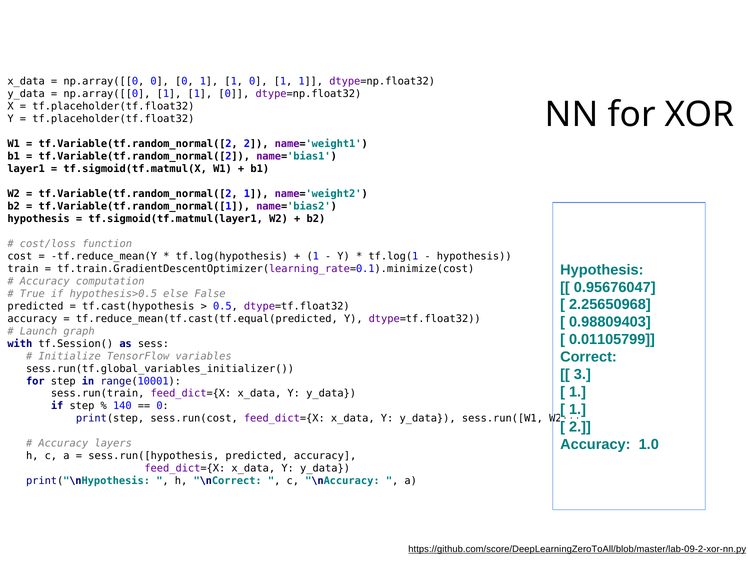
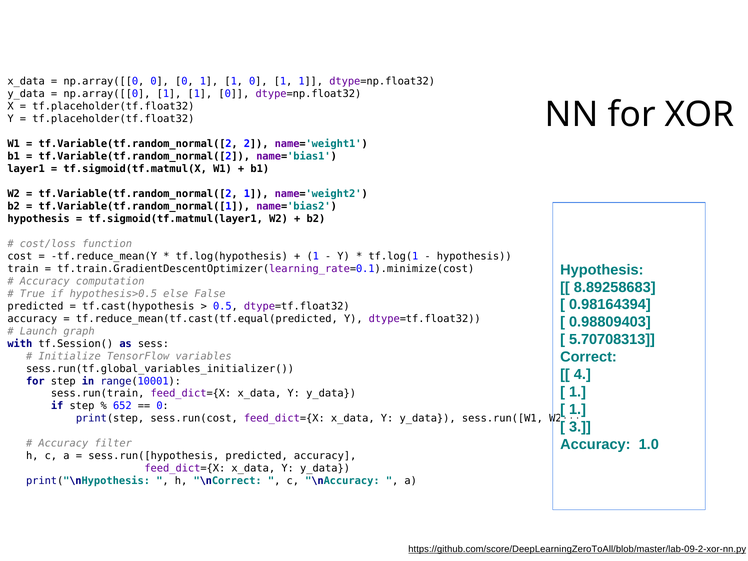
0.95676047: 0.95676047 -> 8.89258683 (615, 287)
2.25650968: 2.25650968 -> 0.98164394 (610, 305)
0.01105799: 0.01105799 -> 5.70708313 (612, 340)
3: 3 -> 4 (582, 375)
140: 140 -> 652 (122, 406)
2: 2 -> 3 (580, 427)
layers: layers -> filter (113, 444)
